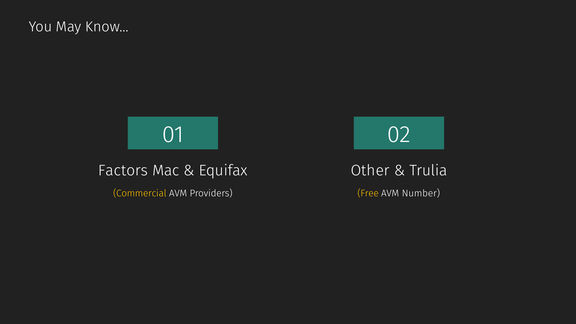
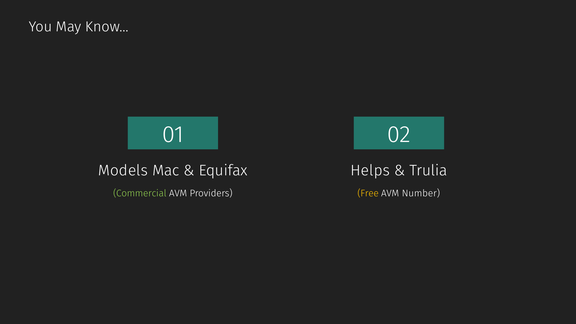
Factors: Factors -> Models (123, 171)
Other: Other -> Helps (370, 171)
Commercial colour: yellow -> light green (140, 193)
